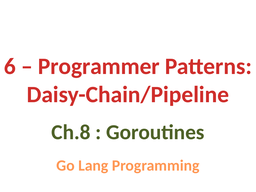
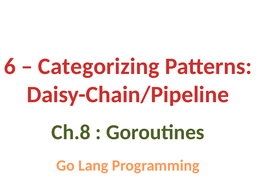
Programmer: Programmer -> Categorizing (99, 66)
